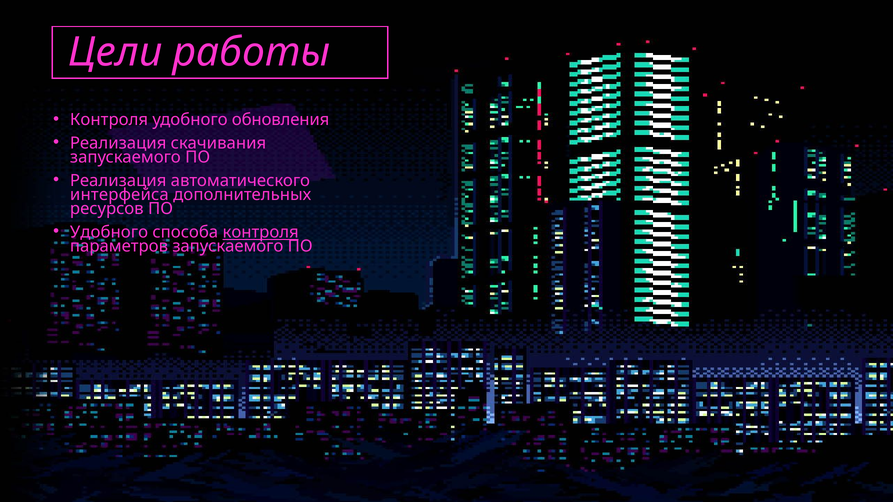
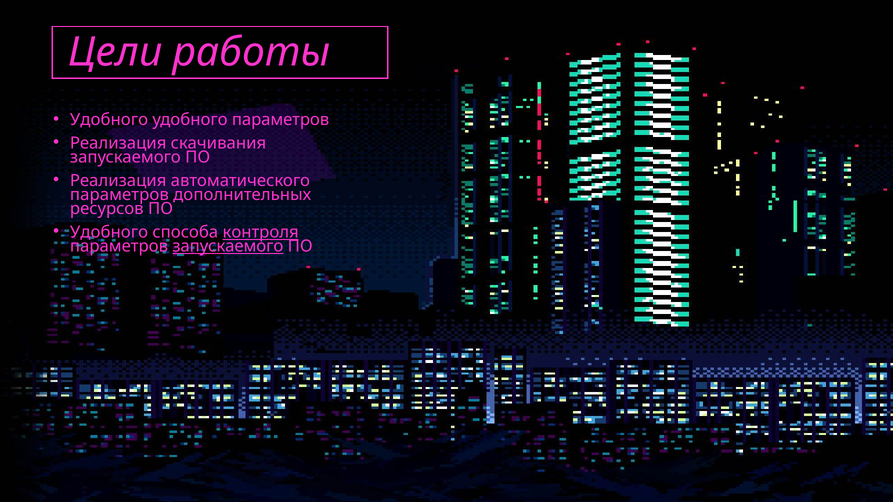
Контроля: Контроля -> Удобного (109, 120)
удобного обновления: обновления -> параметров (281, 120)
интерфейса: интерфейса -> параметров (119, 195)
запускаемого underline: none -> present (228, 246)
